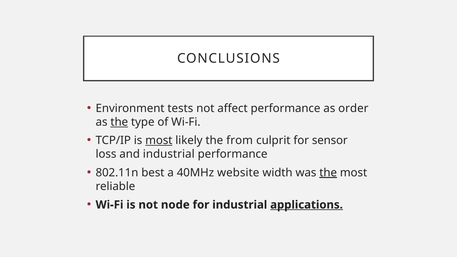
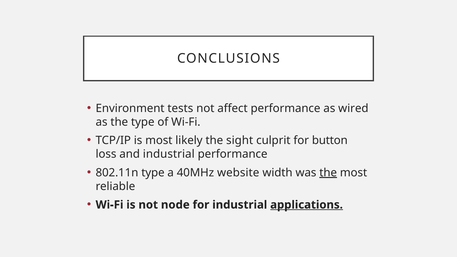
order: order -> wired (353, 108)
the underline: present -> none (119, 122)
most underline: present -> none (159, 140)
from: from -> sight (240, 140)
sensor: sensor -> button (330, 140)
802.11n best: best -> type (153, 173)
